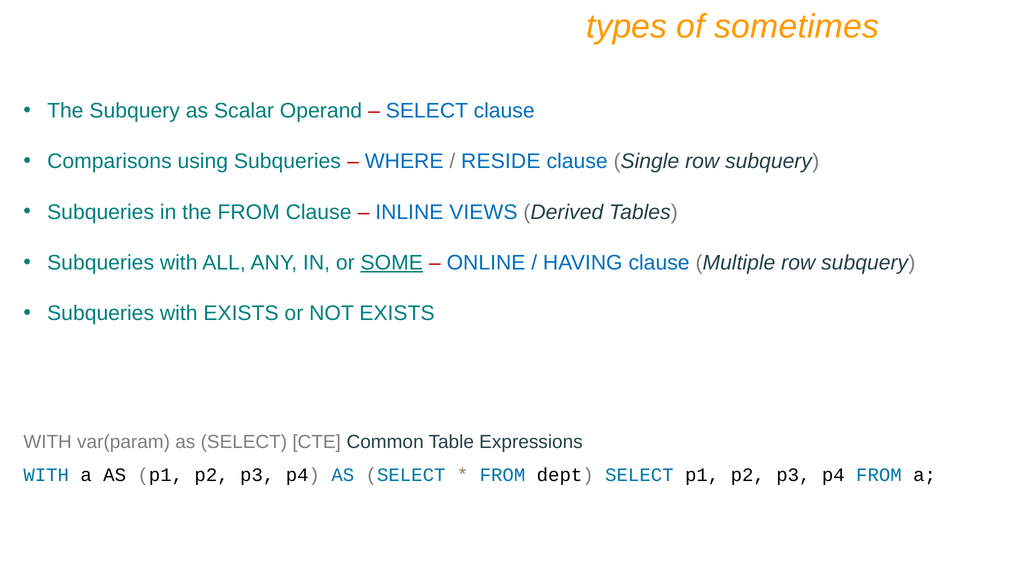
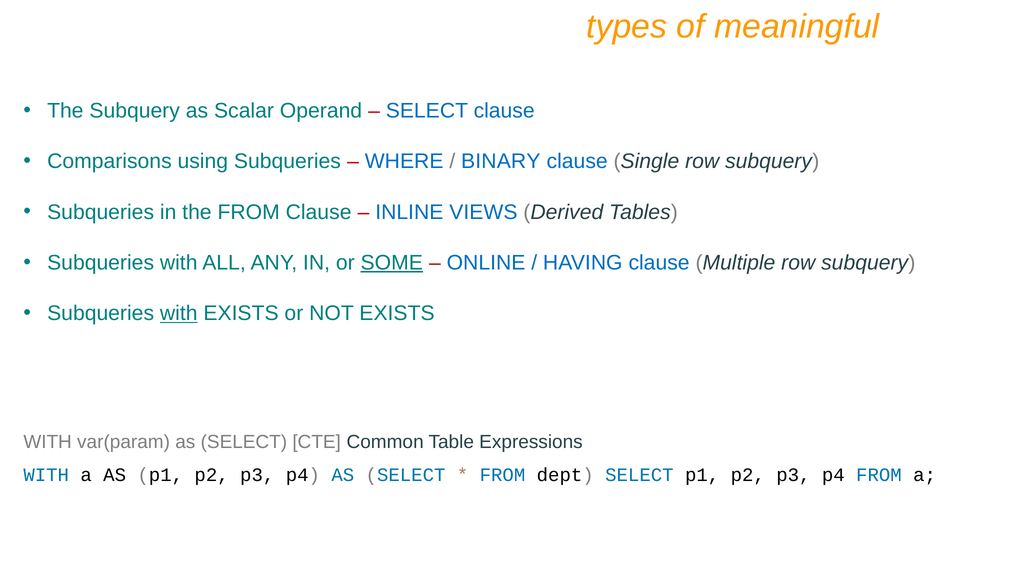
sometimes: sometimes -> meaningful (797, 26)
RESIDE: RESIDE -> BINARY (501, 162)
with underline: none -> present (179, 314)
